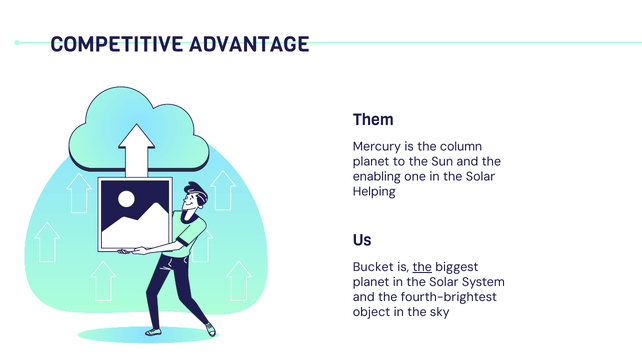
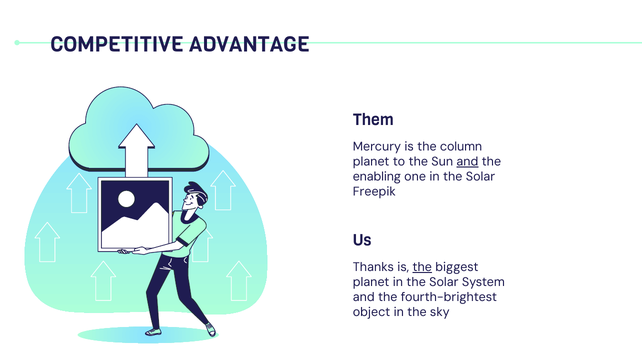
and underline: none -> present (467, 162)
Helping: Helping -> Freepik (374, 192)
Bucket: Bucket -> Thanks (373, 267)
